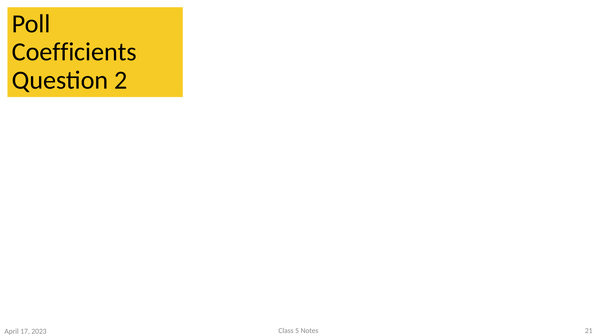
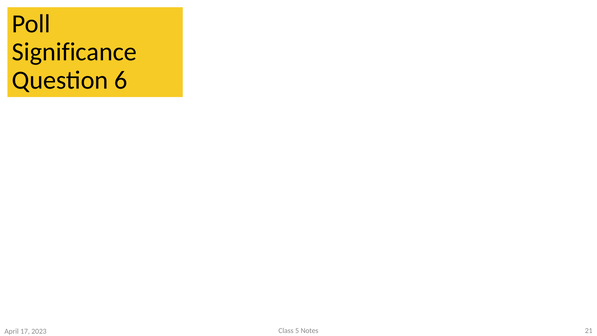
Coefficients: Coefficients -> Significance (74, 52)
2: 2 -> 6 (121, 80)
